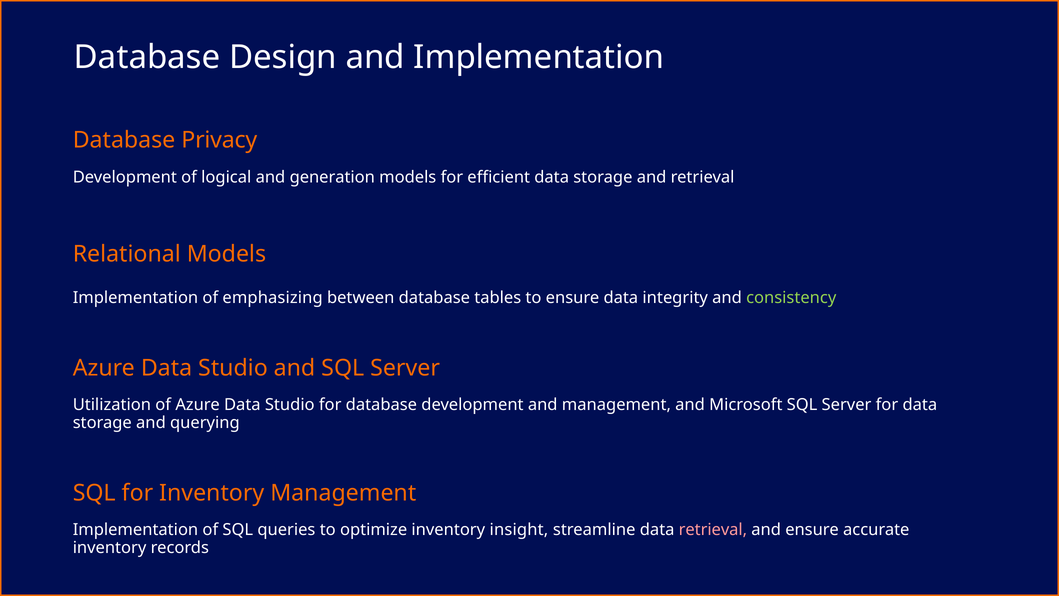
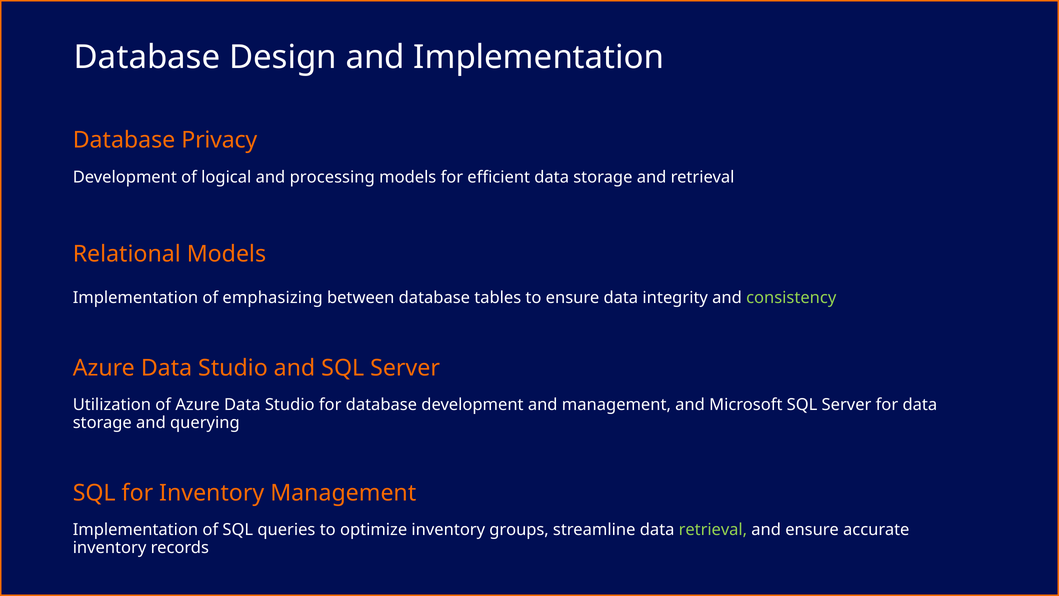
generation: generation -> processing (332, 177)
insight: insight -> groups (519, 529)
retrieval colour: pink -> light green (713, 529)
